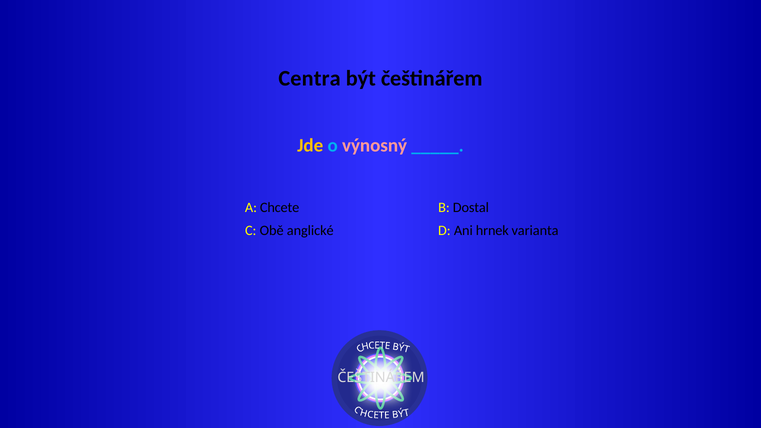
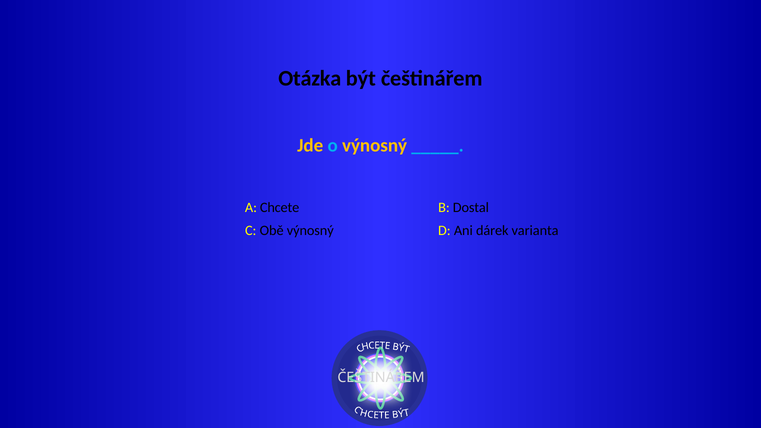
Centra: Centra -> Otázka (310, 78)
výnosný colour: pink -> yellow (375, 145)
Obě anglické: anglické -> výnosný (310, 231)
hrnek: hrnek -> dárek (492, 231)
